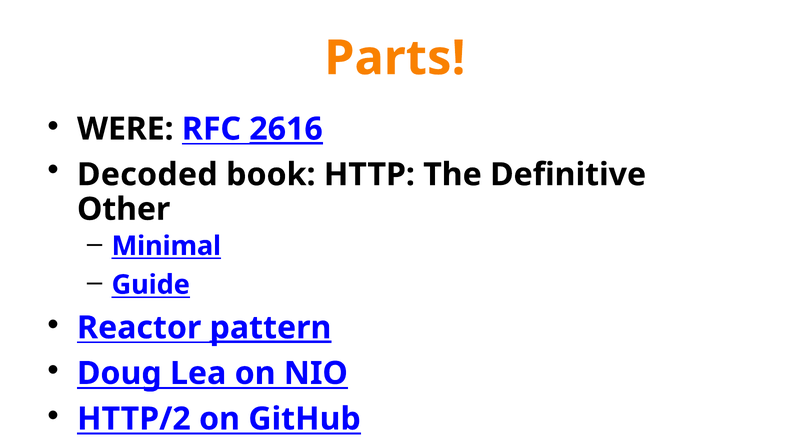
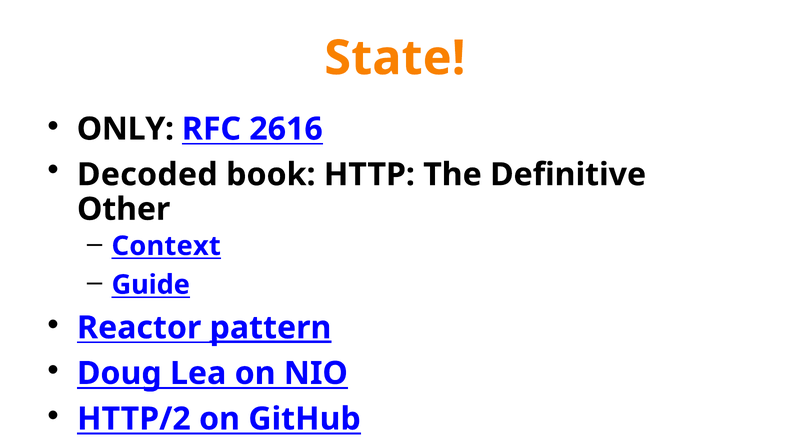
Parts: Parts -> State (395, 58)
WERE: WERE -> ONLY (125, 129)
2616 underline: present -> none (286, 129)
Minimal: Minimal -> Context (166, 246)
